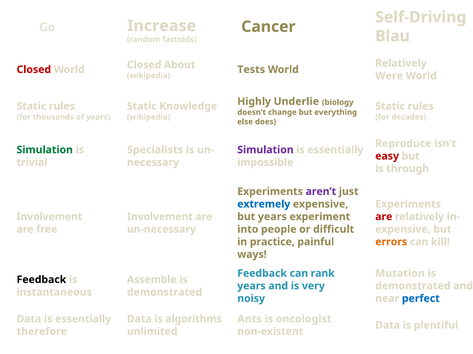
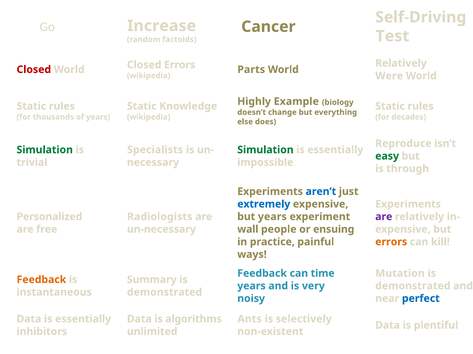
Blau: Blau -> Test (392, 36)
Closed About: About -> Errors (180, 65)
Tests: Tests -> Parts (251, 70)
Underlie: Underlie -> Example (296, 102)
Simulation colour: purple -> green (265, 150)
easy colour: red -> green (387, 156)
aren’t colour: purple -> blue (321, 192)
Involvement: Involvement -> Personalized (49, 217)
Involvement: Involvement -> Radiologists (160, 217)
are colour: red -> purple (384, 217)
into: into -> wall (248, 230)
difficult: difficult -> ensuing (334, 230)
rank: rank -> time (323, 274)
Feedback colour: black -> orange (41, 280)
Assemble: Assemble -> Summary (152, 280)
oncologist: oncologist -> selectively (304, 320)
therefore: therefore -> inhibitors (42, 332)
